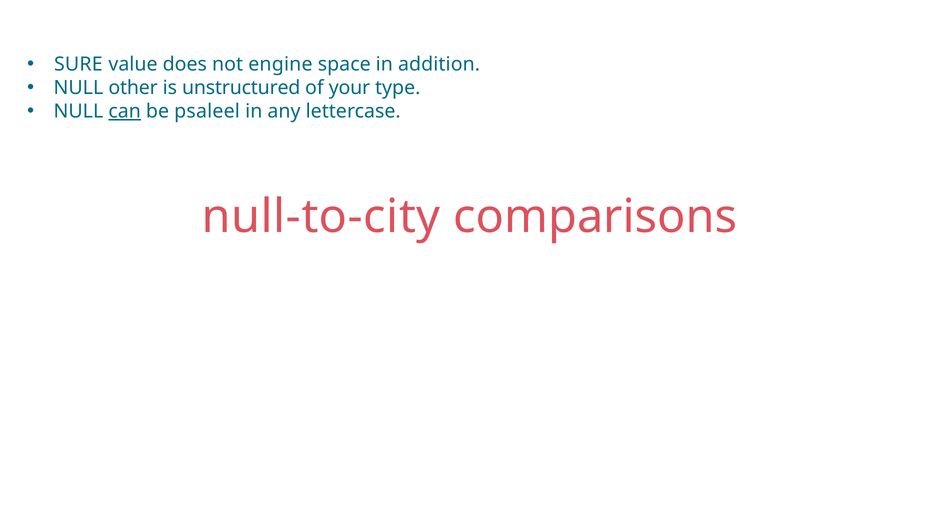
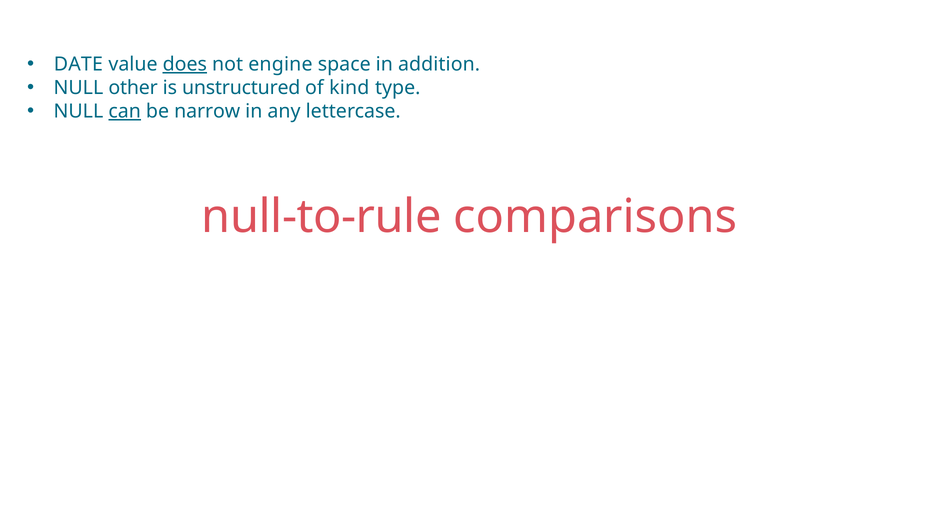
SURE: SURE -> DATE (78, 64)
does underline: none -> present (185, 64)
your: your -> kind (349, 88)
psaleel: psaleel -> narrow (207, 111)
null-to-city: null-to-city -> null-to-rule (322, 217)
